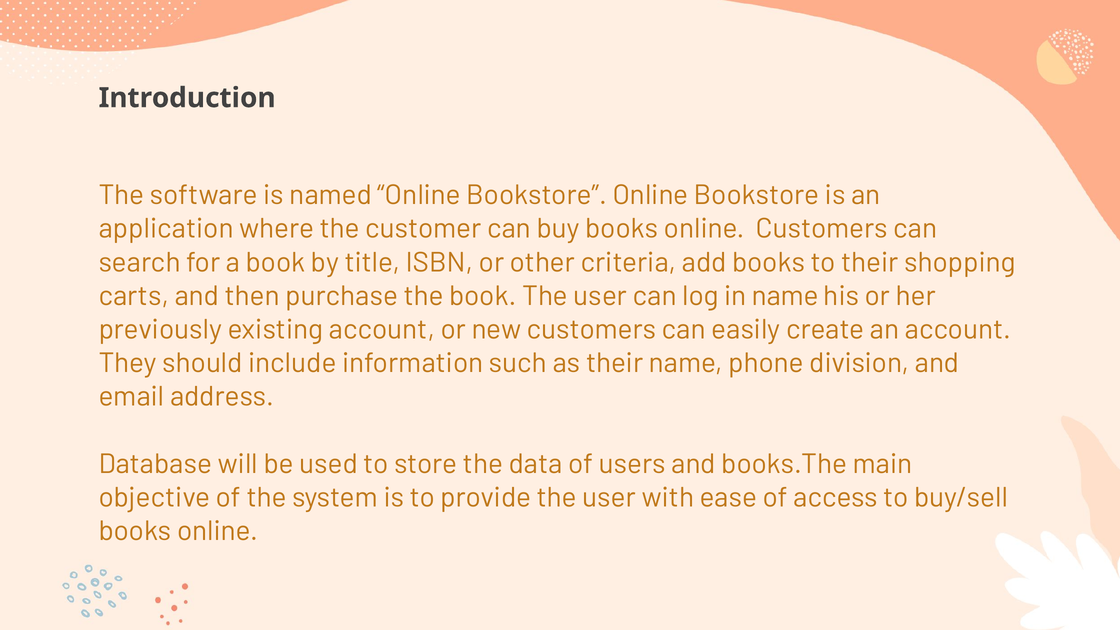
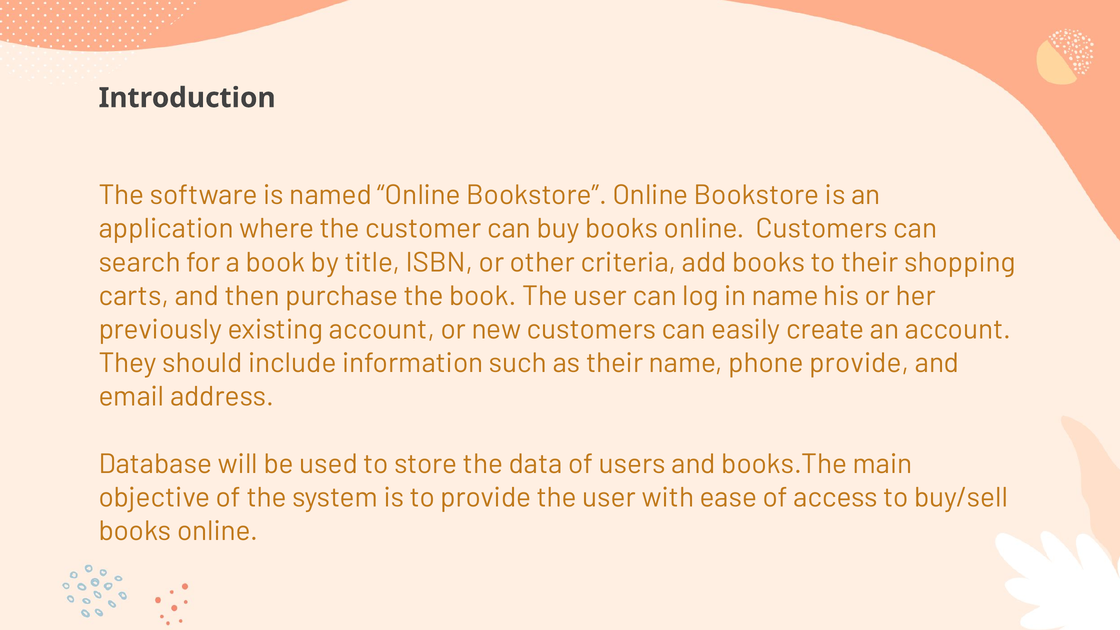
phone division: division -> provide (859, 363)
